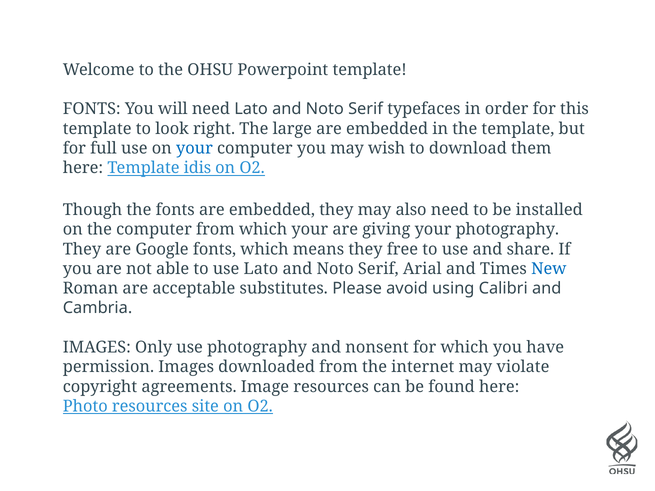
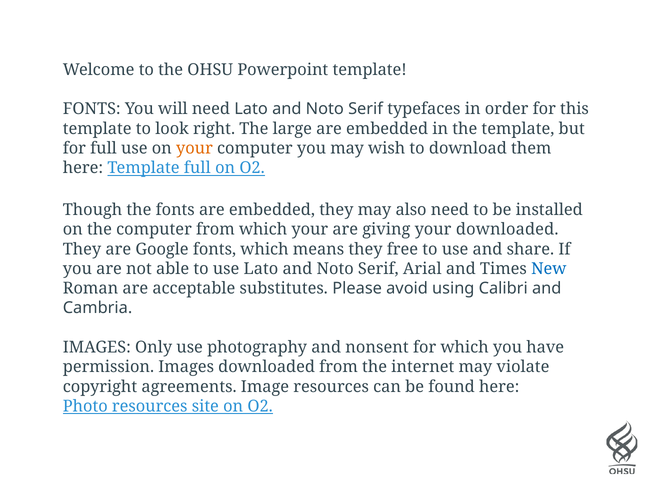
your colour: blue -> orange (194, 148)
Template idis: idis -> full (197, 168)
your photography: photography -> downloaded (507, 230)
